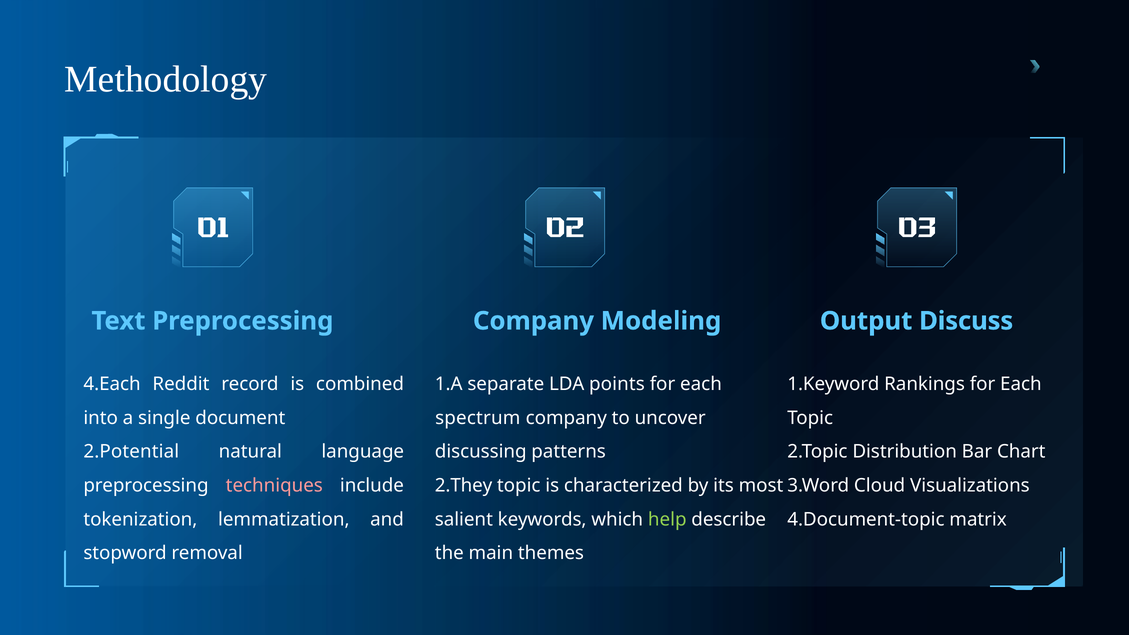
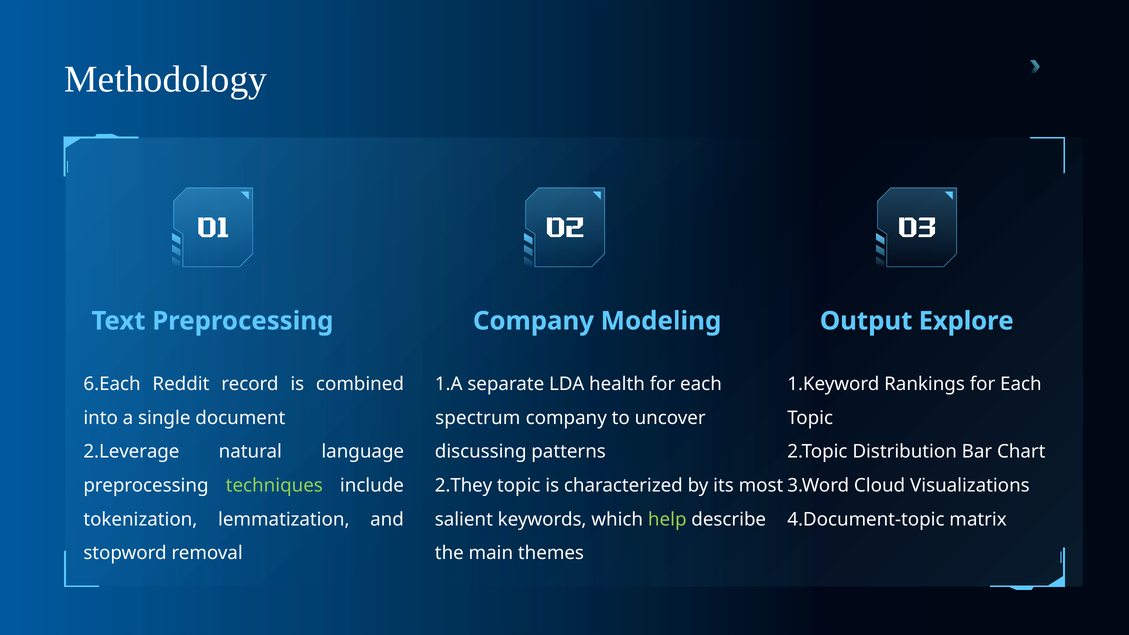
Discuss: Discuss -> Explore (966, 321)
4.Each: 4.Each -> 6.Each (112, 384)
points: points -> health (617, 384)
2.Potential: 2.Potential -> 2.Leverage (131, 452)
techniques colour: pink -> light green (274, 486)
